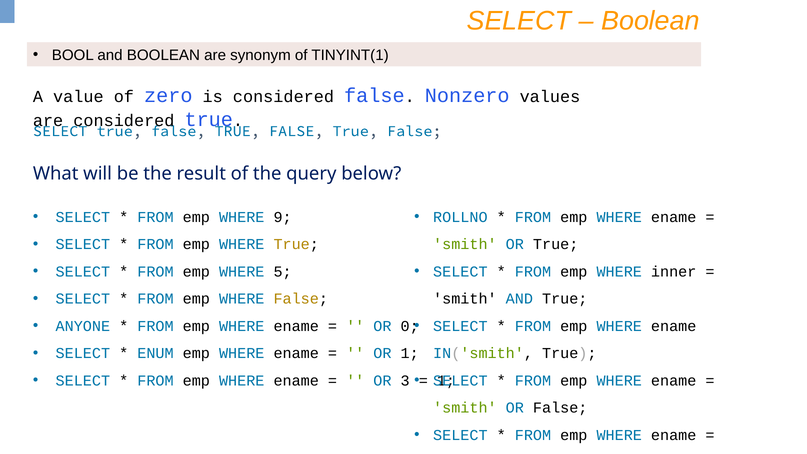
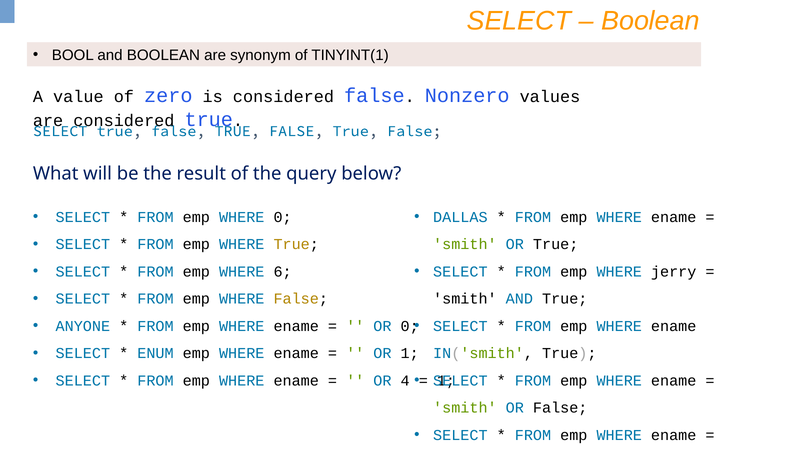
WHERE 9: 9 -> 0 (283, 217)
ROLLNO: ROLLNO -> DALLAS (460, 217)
5: 5 -> 6 (283, 272)
inner: inner -> jerry (674, 272)
3: 3 -> 4 (405, 381)
